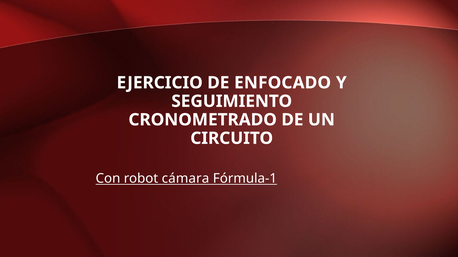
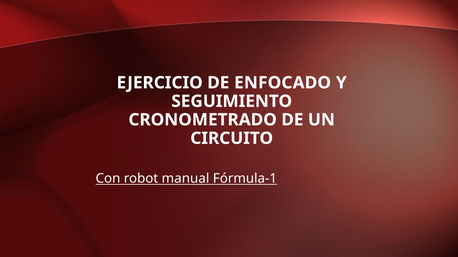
cámara: cámara -> manual (186, 179)
